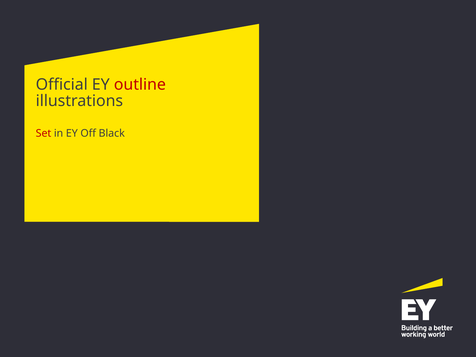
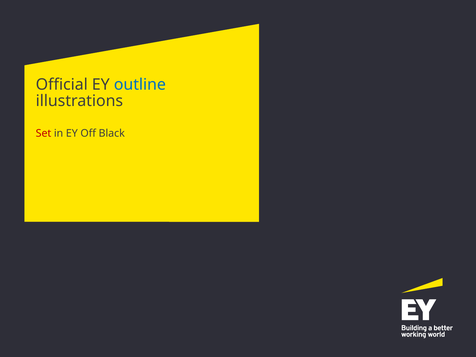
outline colour: red -> blue (140, 85)
